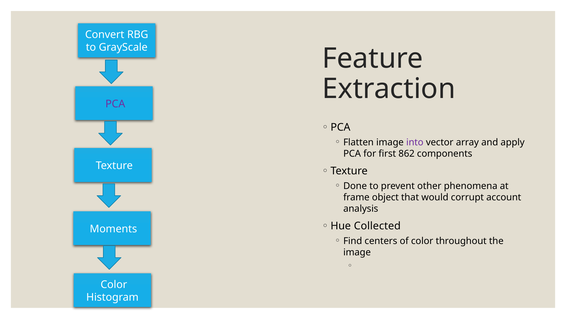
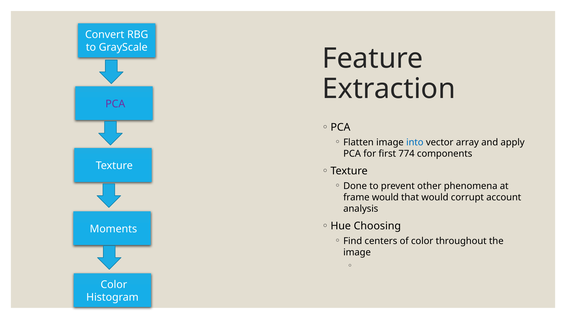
into colour: purple -> blue (415, 142)
862: 862 -> 774 (407, 153)
frame object: object -> would (385, 197)
Collected: Collected -> Choosing (377, 226)
